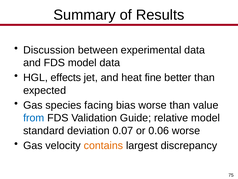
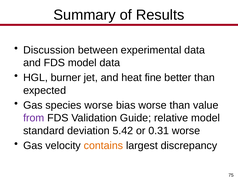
effects: effects -> burner (66, 77)
species facing: facing -> worse (99, 105)
from colour: blue -> purple (34, 118)
0.07: 0.07 -> 5.42 (123, 130)
0.06: 0.06 -> 0.31 (159, 130)
